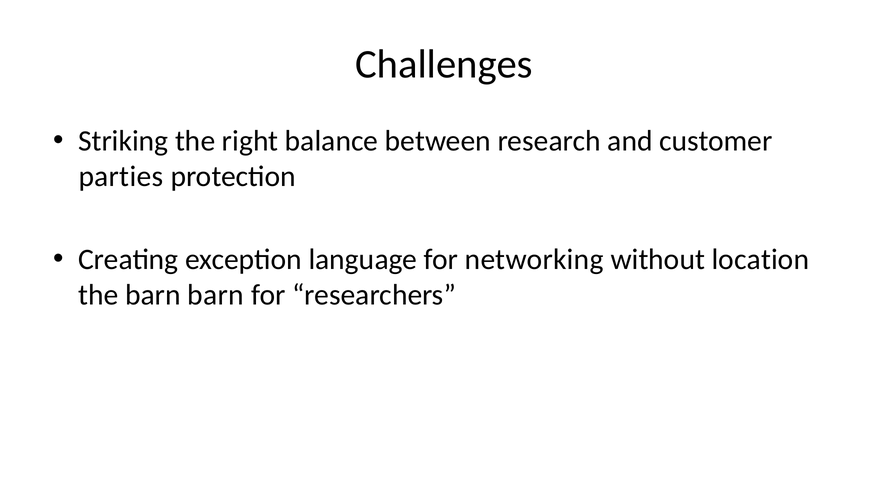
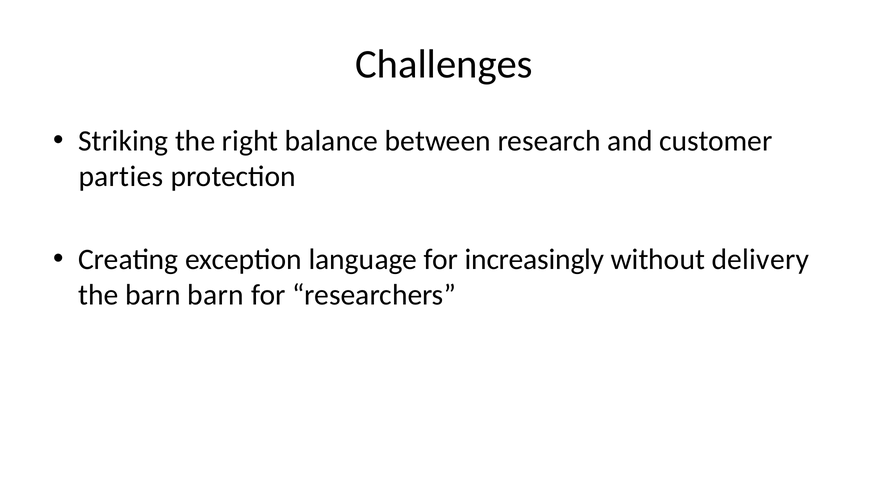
networking: networking -> increasingly (534, 259)
location: location -> delivery (760, 259)
